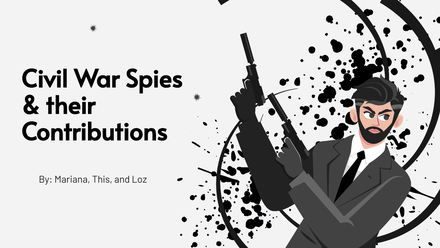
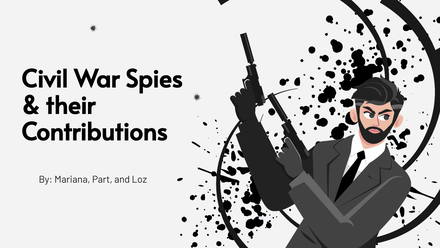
This: This -> Part (102, 179)
